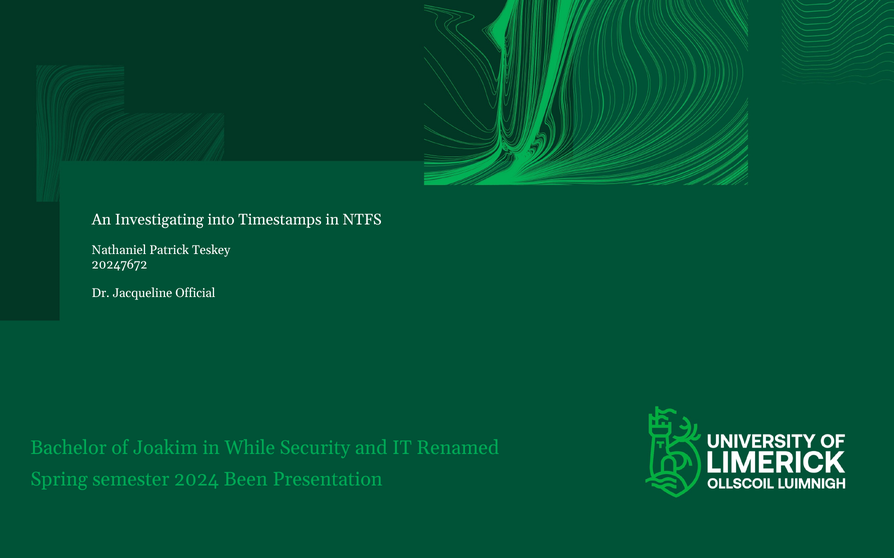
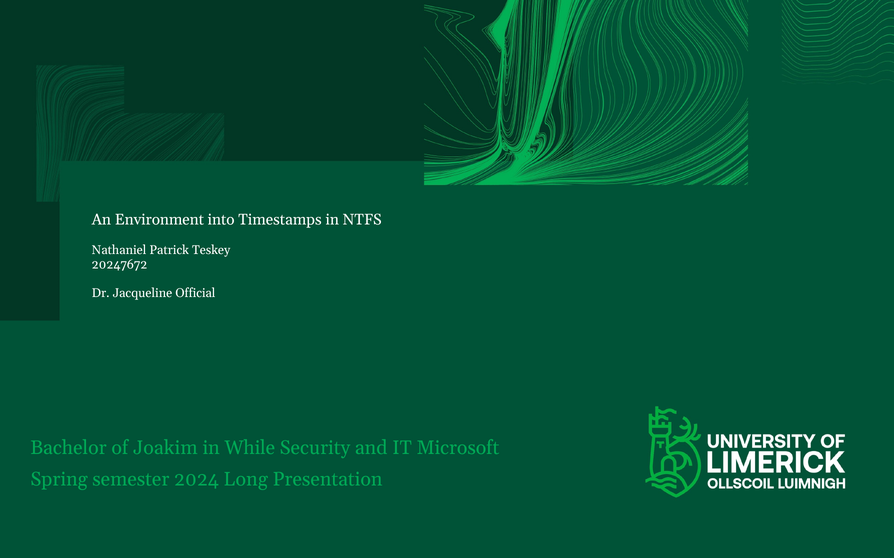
Investigating: Investigating -> Environment (159, 220)
Renamed: Renamed -> Microsoft (458, 448)
Been: Been -> Long (246, 480)
